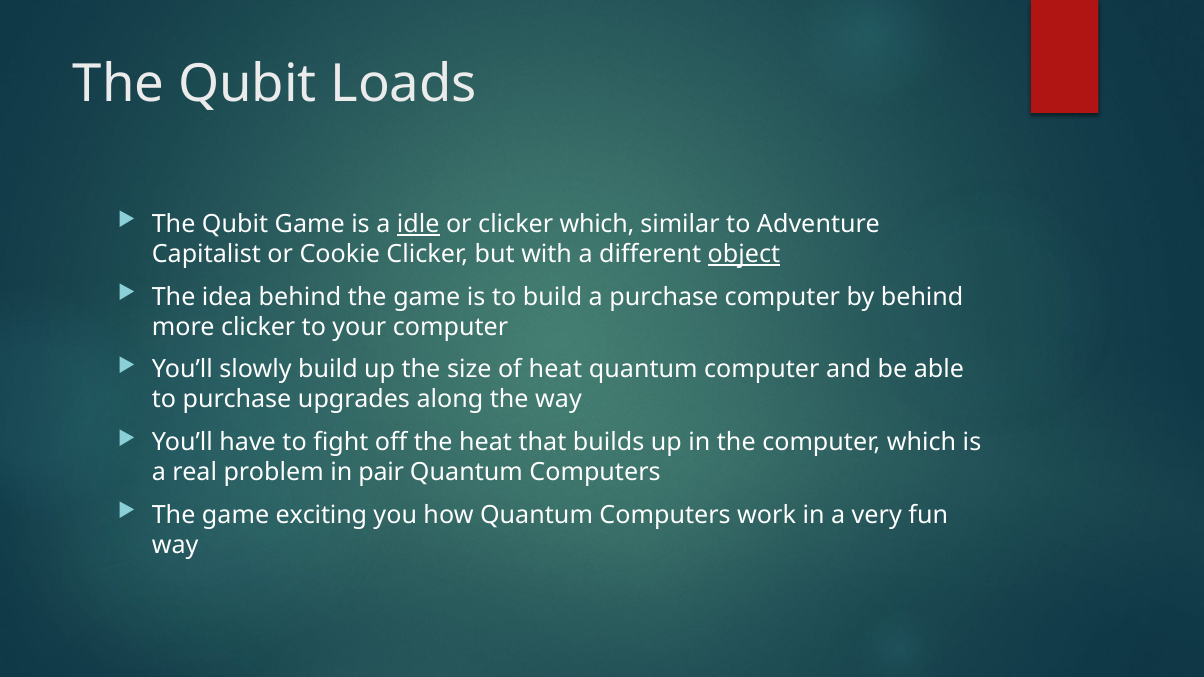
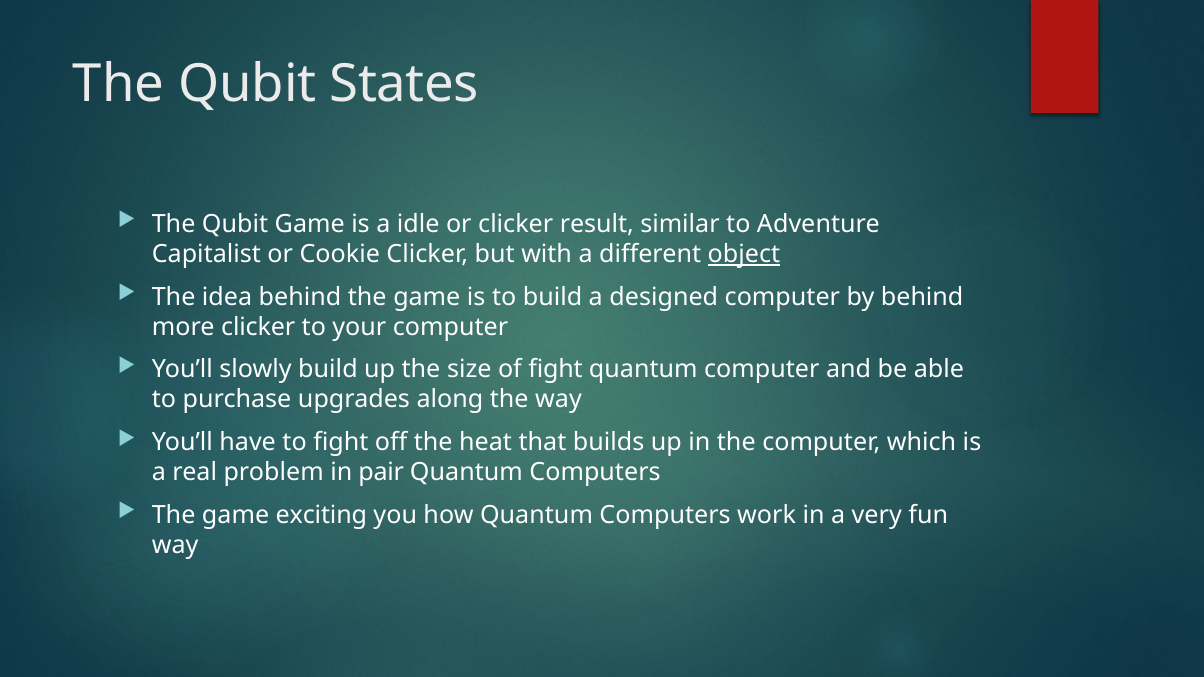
Loads: Loads -> States (404, 85)
idle underline: present -> none (418, 224)
clicker which: which -> result (597, 224)
a purchase: purchase -> designed (664, 297)
of heat: heat -> fight (556, 370)
